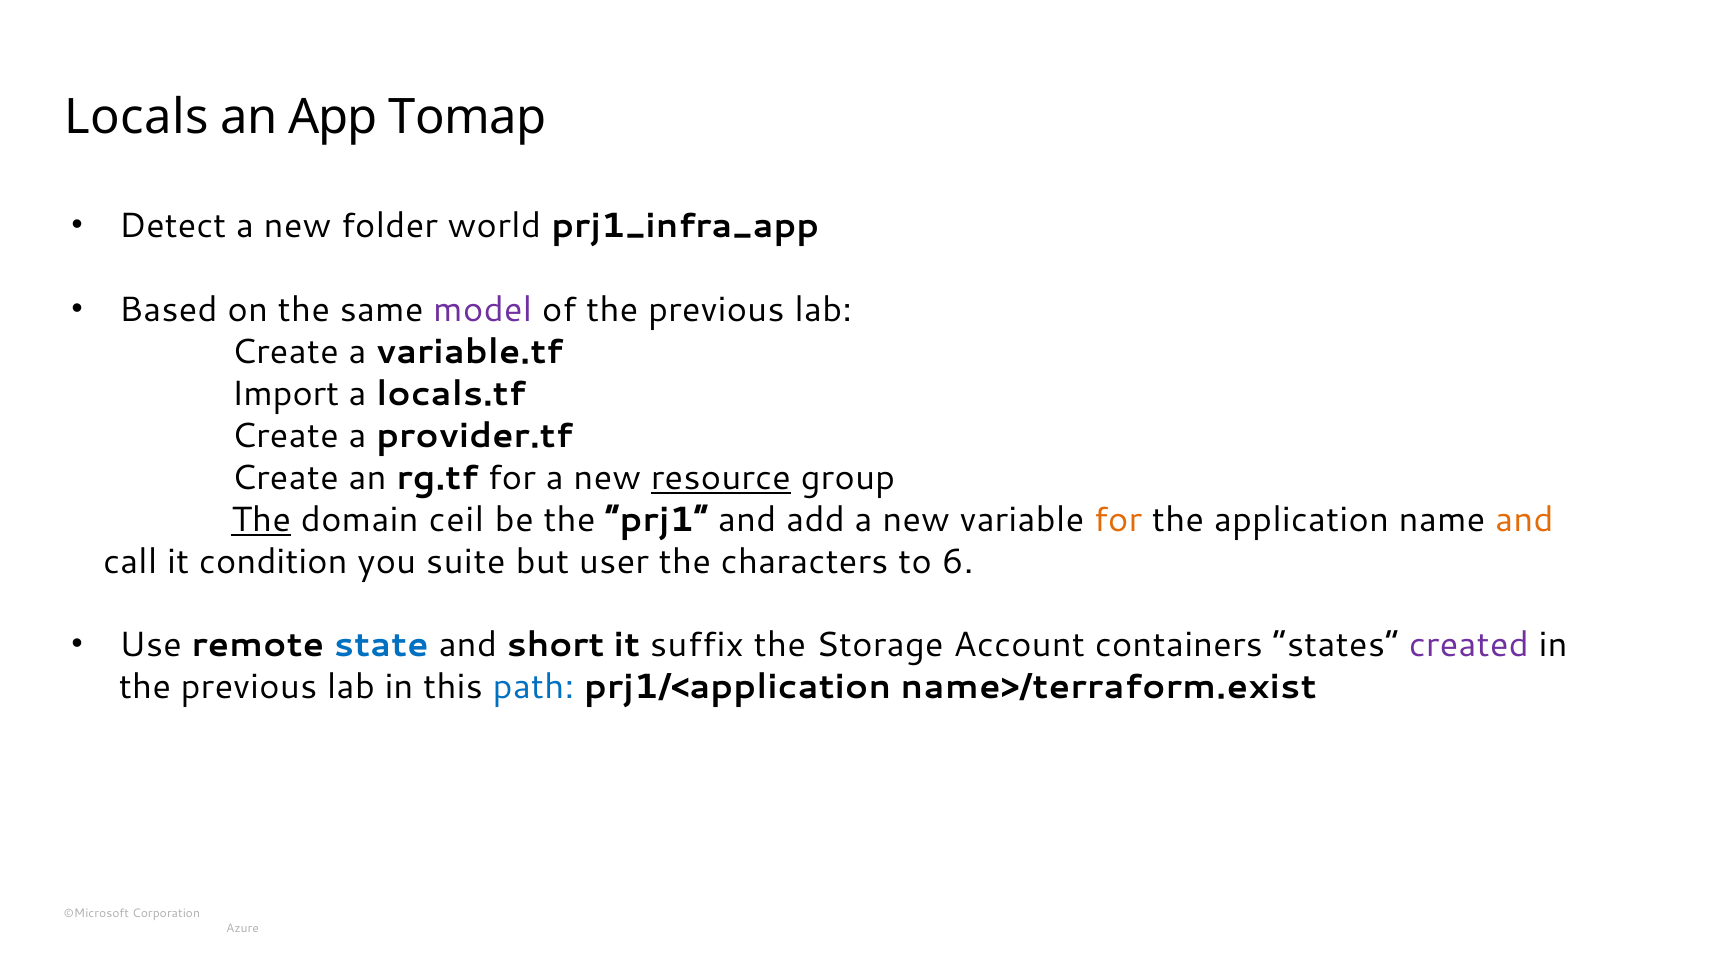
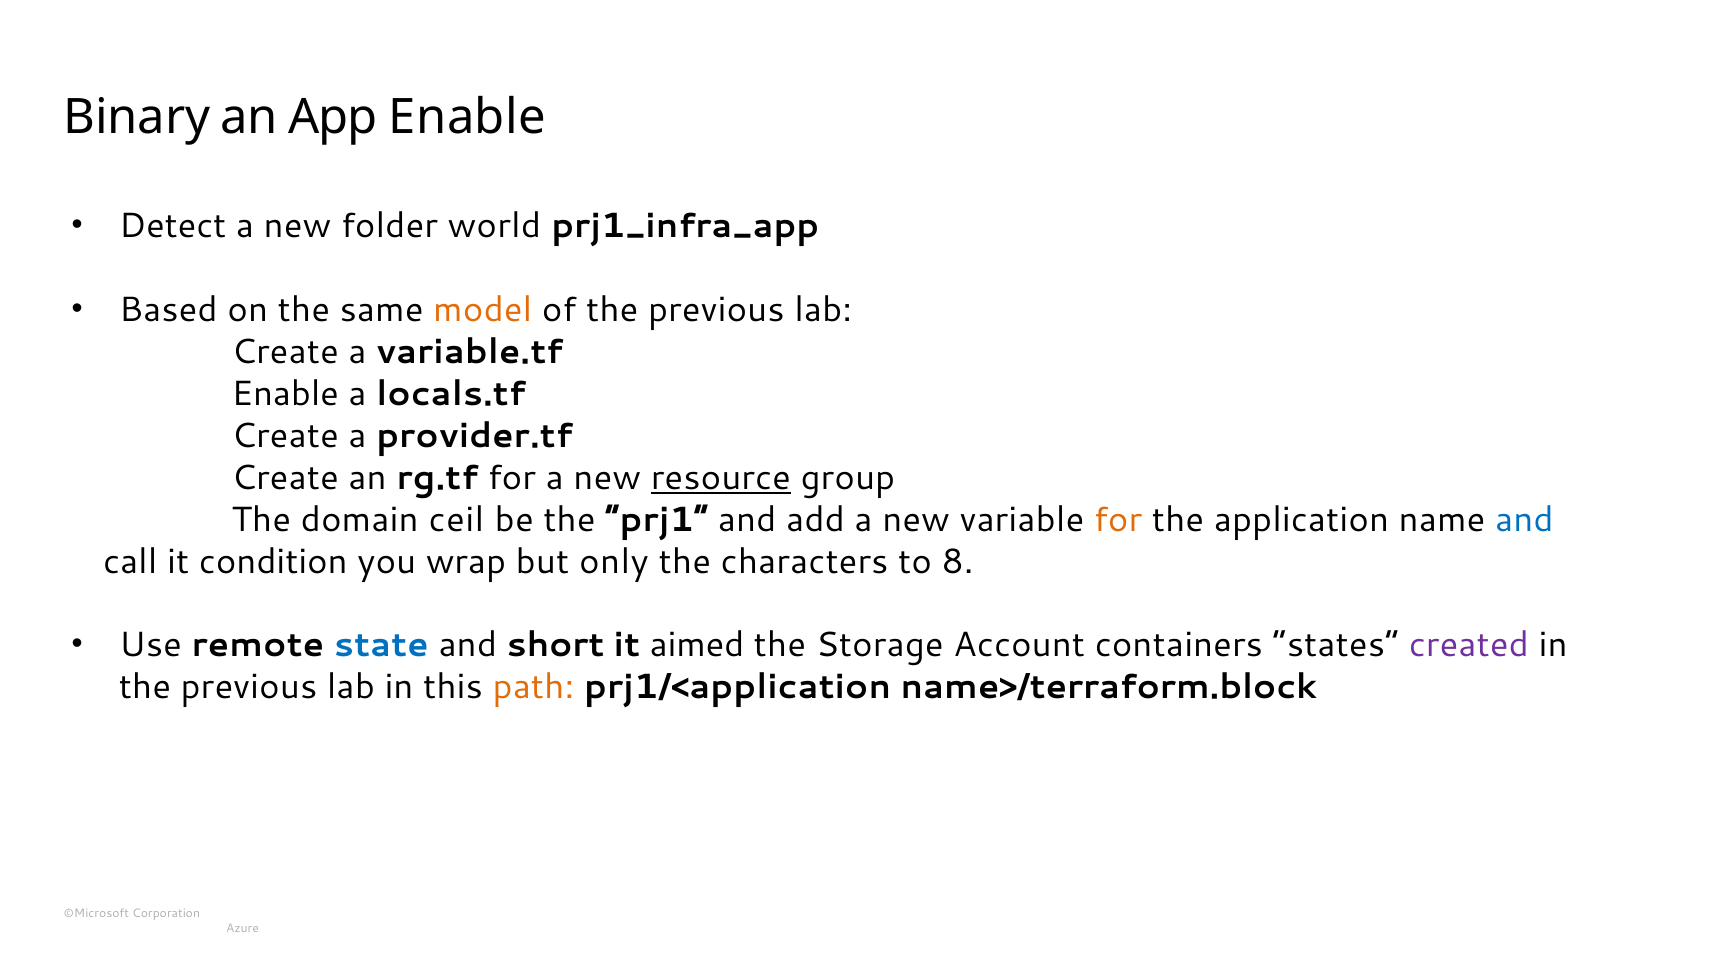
Locals: Locals -> Binary (137, 117)
App Tomap: Tomap -> Enable (467, 117)
model colour: purple -> orange (483, 310)
Import: Import -> Enable (285, 394)
The underline: present -> none (261, 520)
and colour: orange -> blue (1524, 520)
suite: suite -> wrap (466, 562)
user: user -> only (614, 562)
6: 6 -> 8 (958, 562)
suffix: suffix -> aimed (697, 646)
path colour: blue -> orange (533, 688)
name>/terraform.exist: name>/terraform.exist -> name>/terraform.block (1109, 688)
